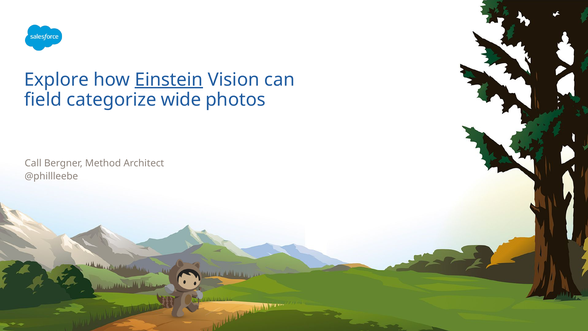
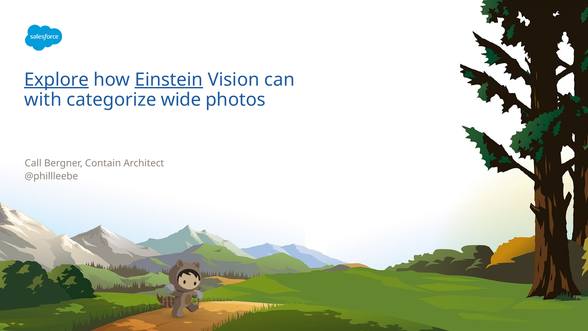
Explore underline: none -> present (56, 80)
field: field -> with (43, 100)
Method: Method -> Contain (103, 163)
